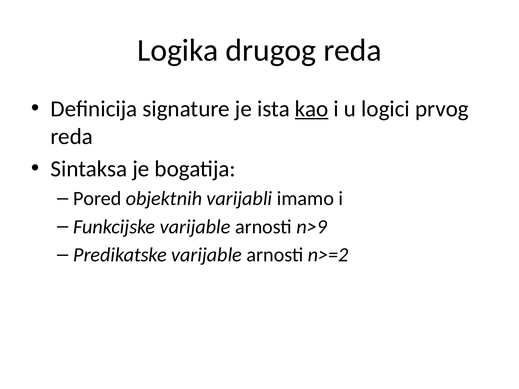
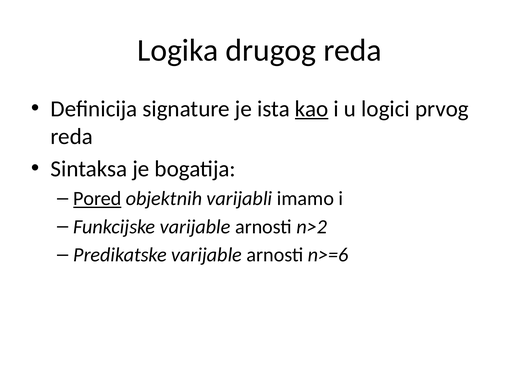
Pored underline: none -> present (97, 199)
n>9: n>9 -> n>2 (312, 227)
n>=2: n>=2 -> n>=6 (328, 255)
